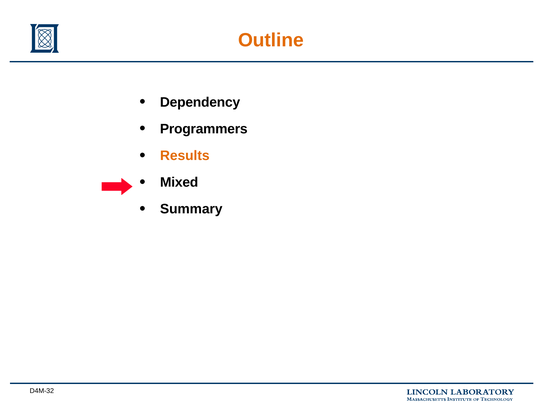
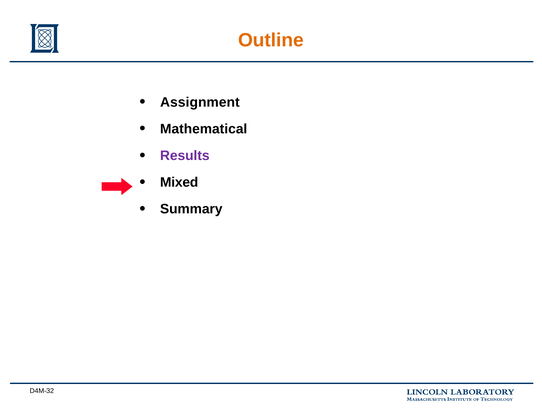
Dependency: Dependency -> Assignment (200, 102)
Programmers: Programmers -> Mathematical (204, 129)
Results colour: orange -> purple (185, 156)
